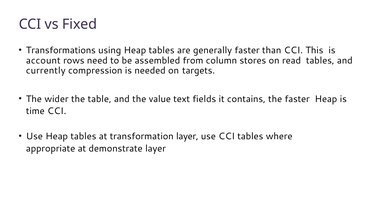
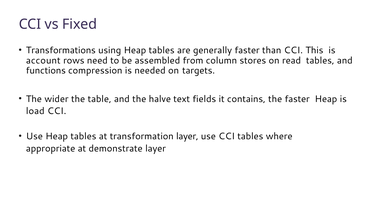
currently: currently -> functions (46, 70)
value: value -> halve (160, 99)
time: time -> load (35, 111)
